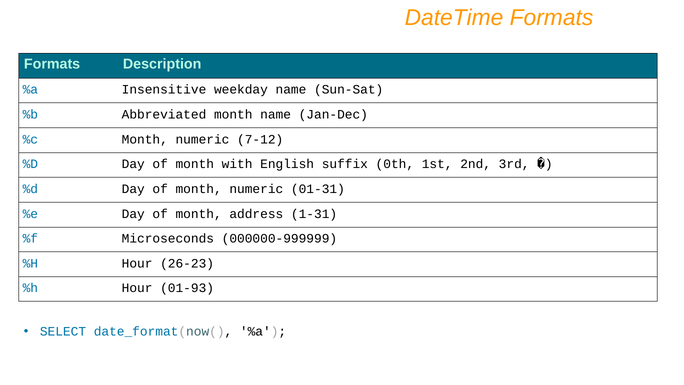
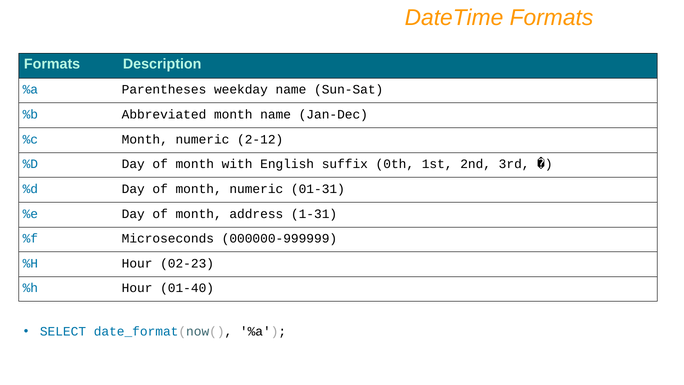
Insensitive: Insensitive -> Parentheses (164, 90)
7-12: 7-12 -> 2-12 (260, 139)
26-23: 26-23 -> 02-23 (187, 263)
01-93: 01-93 -> 01-40 (187, 288)
